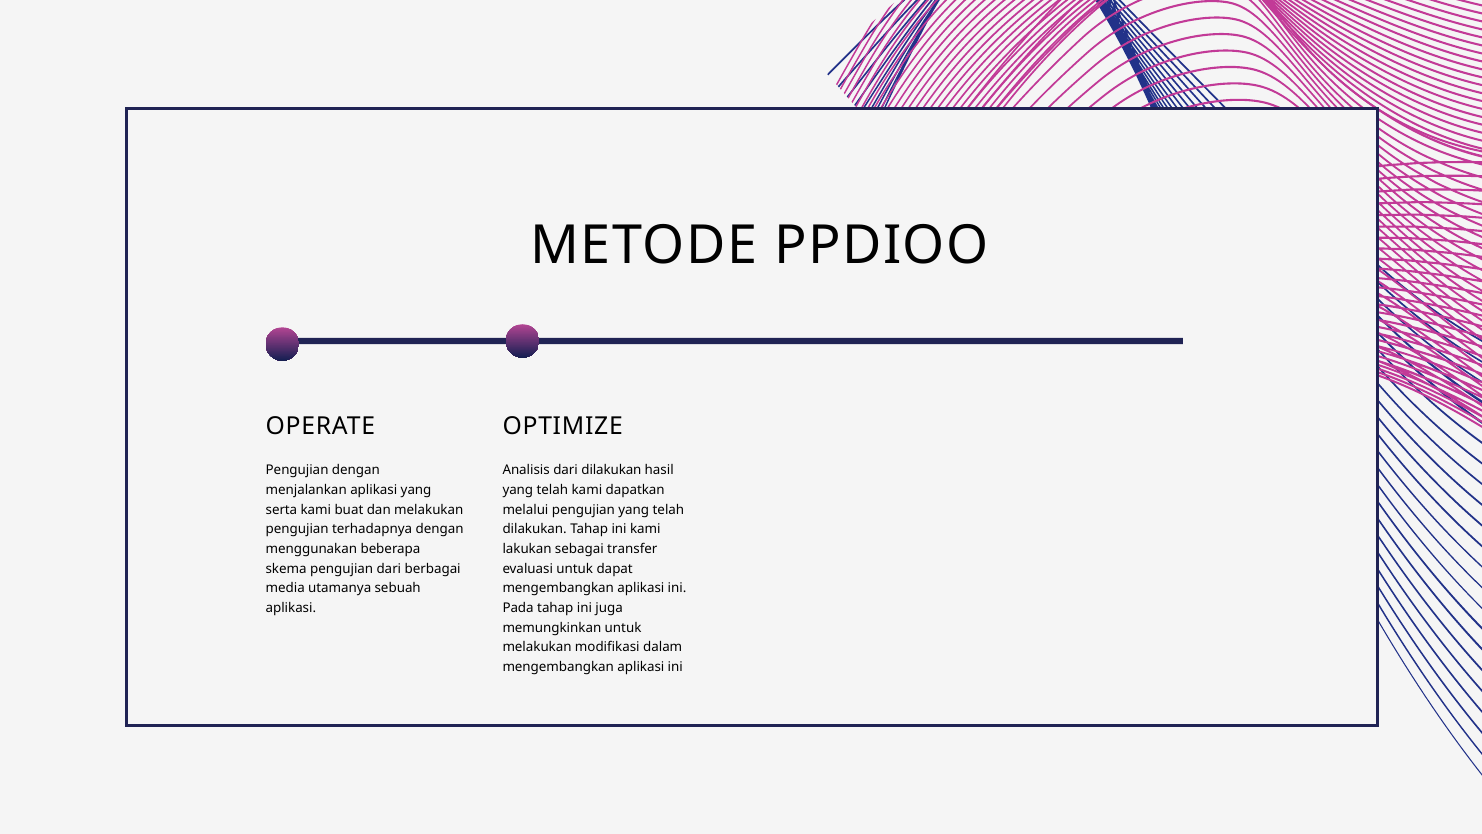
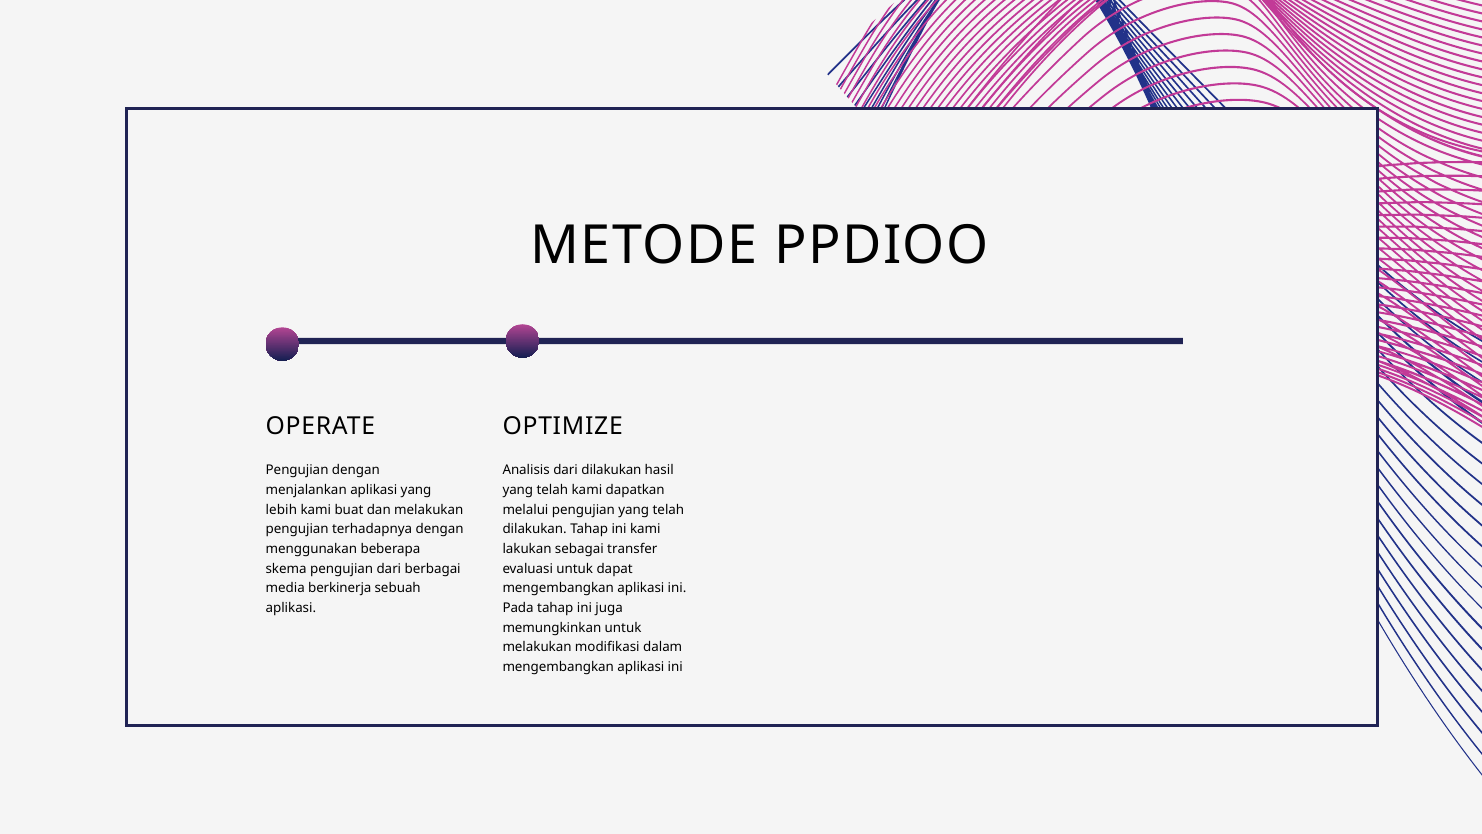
serta: serta -> lebih (281, 509)
utamanya: utamanya -> berkinerja (340, 588)
